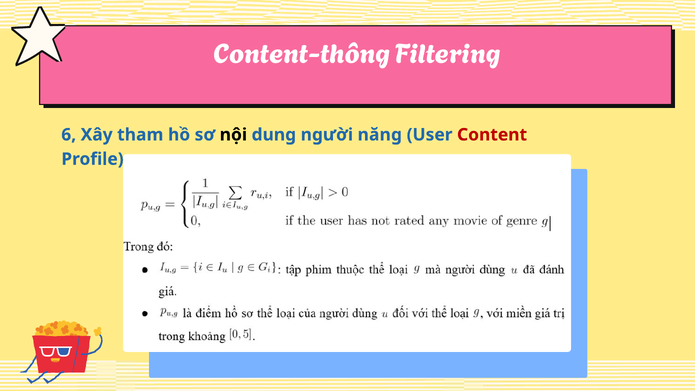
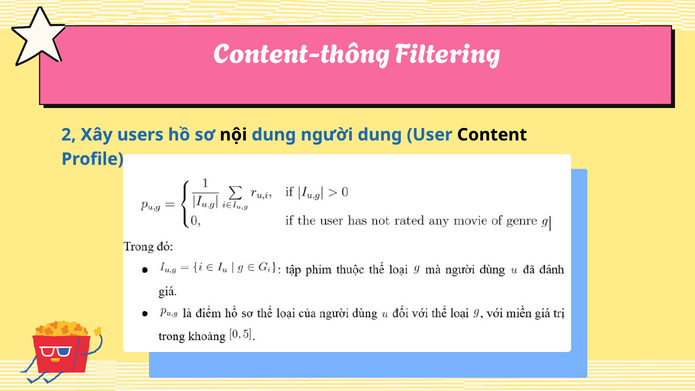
6: 6 -> 2 (69, 135)
tham: tham -> users (140, 135)
người năng: năng -> dung (380, 135)
Content colour: red -> black (492, 135)
